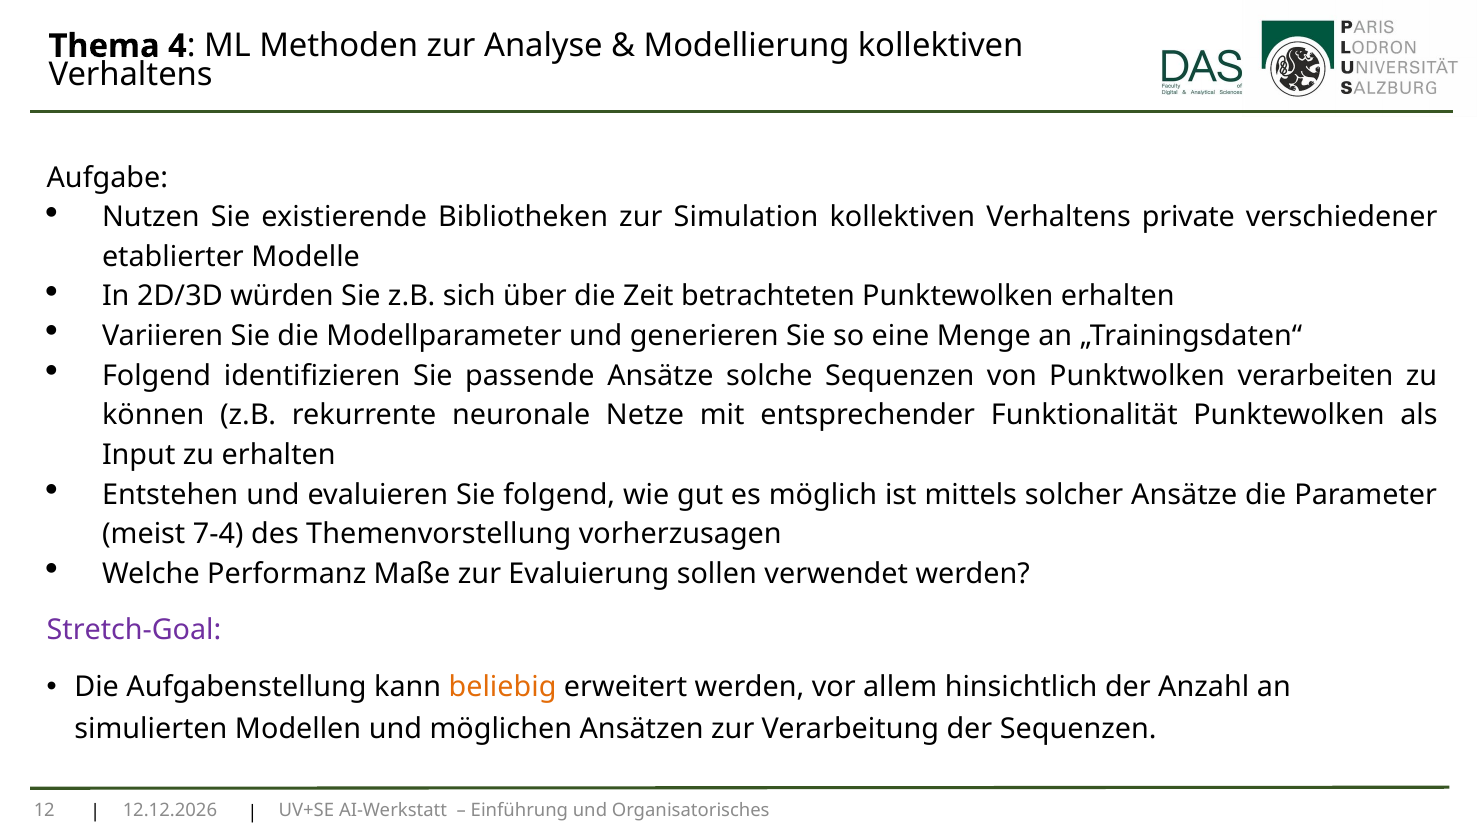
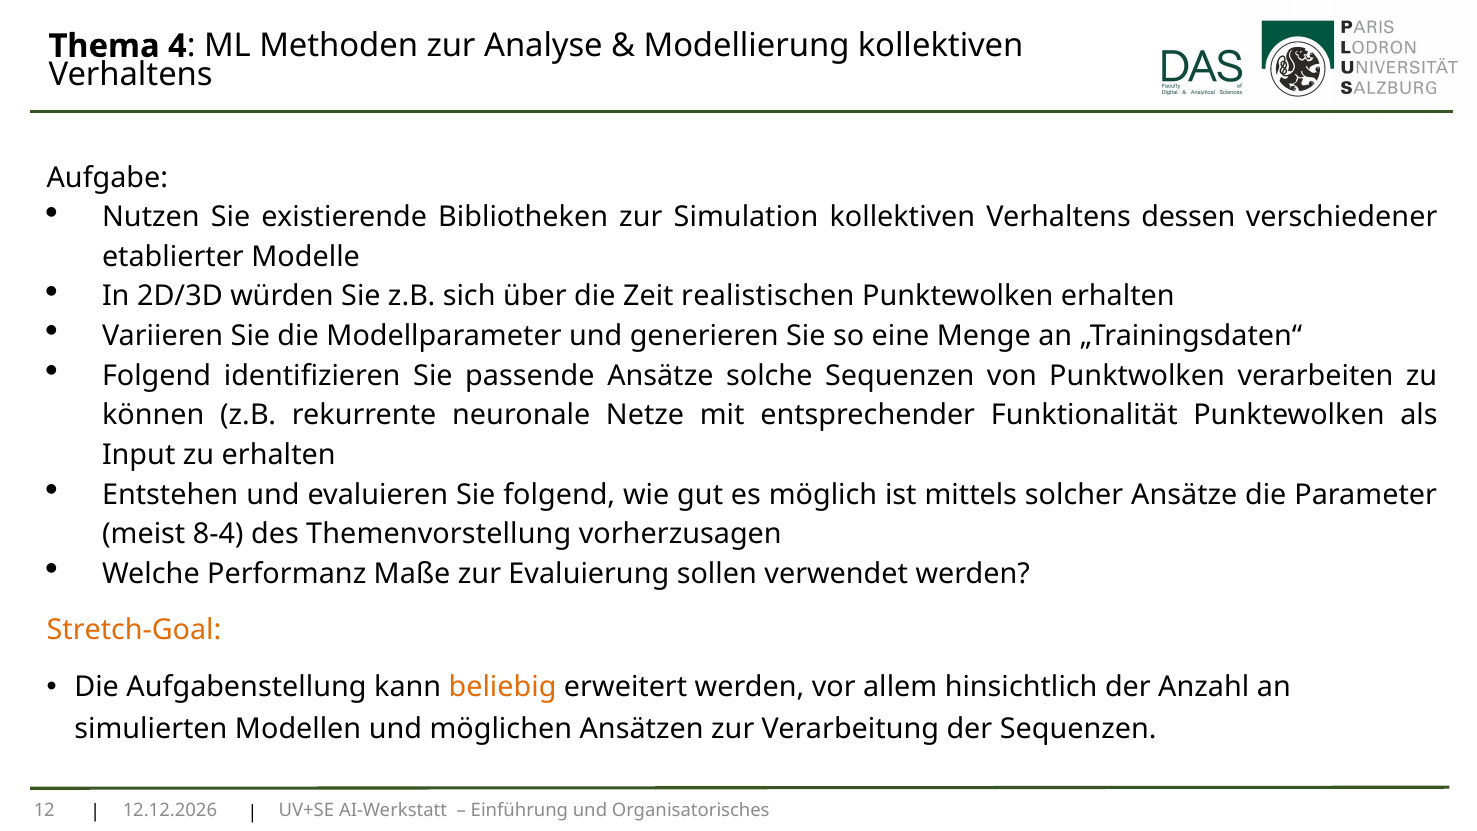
private: private -> dessen (1188, 217)
betrachteten: betrachteten -> realistischen (768, 296)
7-4: 7-4 -> 8-4 (218, 534)
Stretch-Goal colour: purple -> orange (134, 630)
